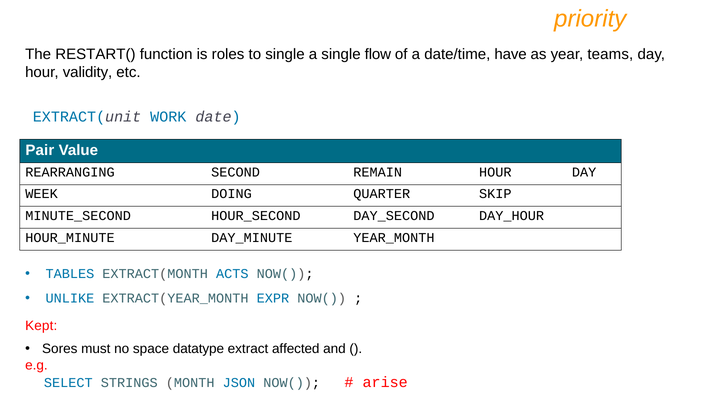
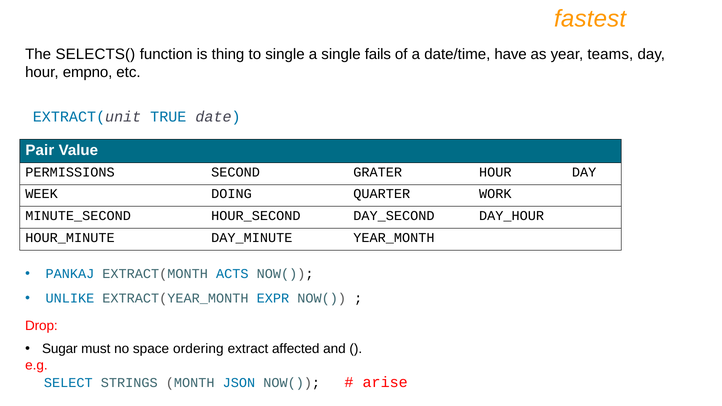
priority: priority -> fastest (590, 19)
RESTART(: RESTART( -> SELECTS( (95, 54)
roles: roles -> thing (228, 54)
flow: flow -> fails (378, 54)
validity: validity -> empno (88, 72)
WORK: WORK -> TRUE (168, 117)
REARRANGING: REARRANGING -> PERMISSIONS (70, 172)
REMAIN: REMAIN -> GRATER (378, 172)
SKIP: SKIP -> WORK (495, 194)
TABLES: TABLES -> PANKAJ (70, 274)
Kept: Kept -> Drop (41, 326)
Sores: Sores -> Sugar (60, 349)
datatype: datatype -> ordering (198, 349)
